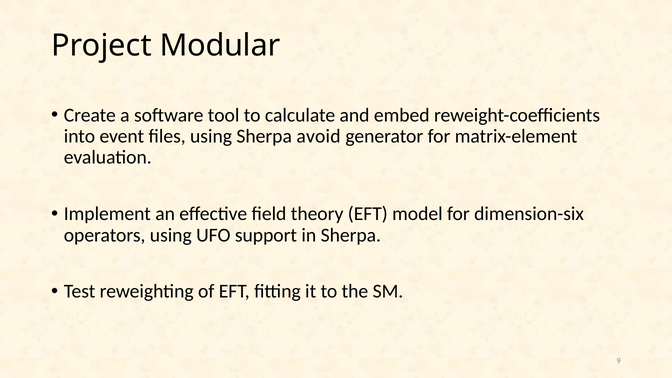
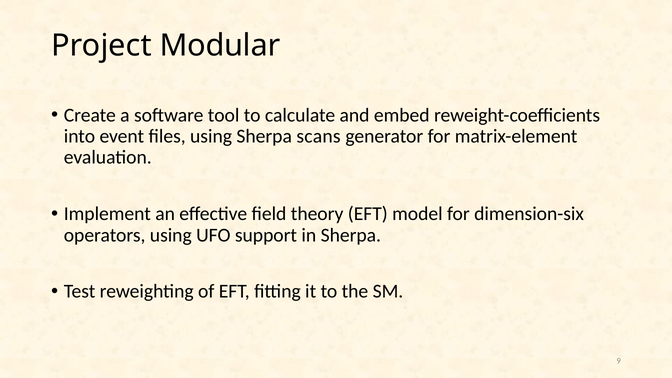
avoid: avoid -> scans (319, 136)
